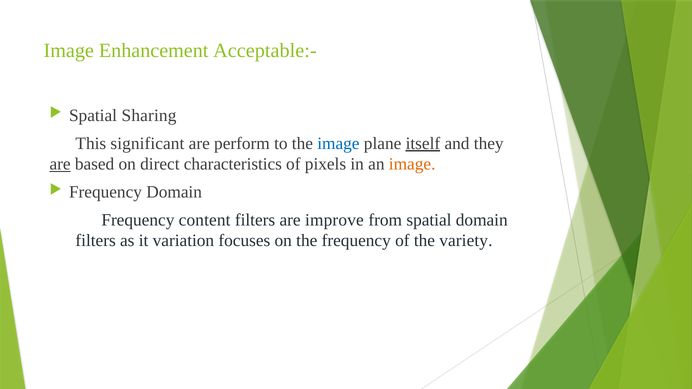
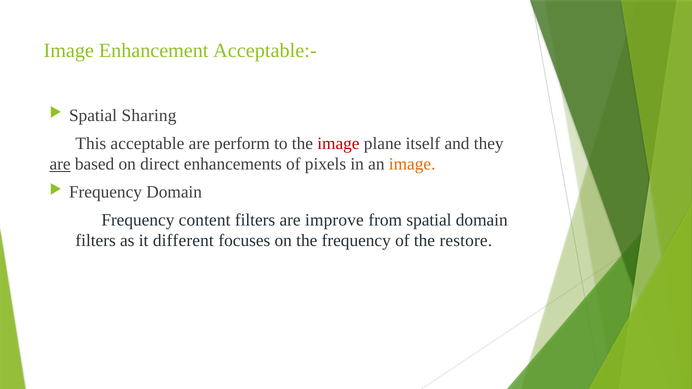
significant: significant -> acceptable (147, 143)
image colour: blue -> red (338, 143)
itself underline: present -> none (423, 143)
characteristics: characteristics -> enhancements (233, 164)
variation: variation -> different (183, 241)
variety: variety -> restore (466, 241)
